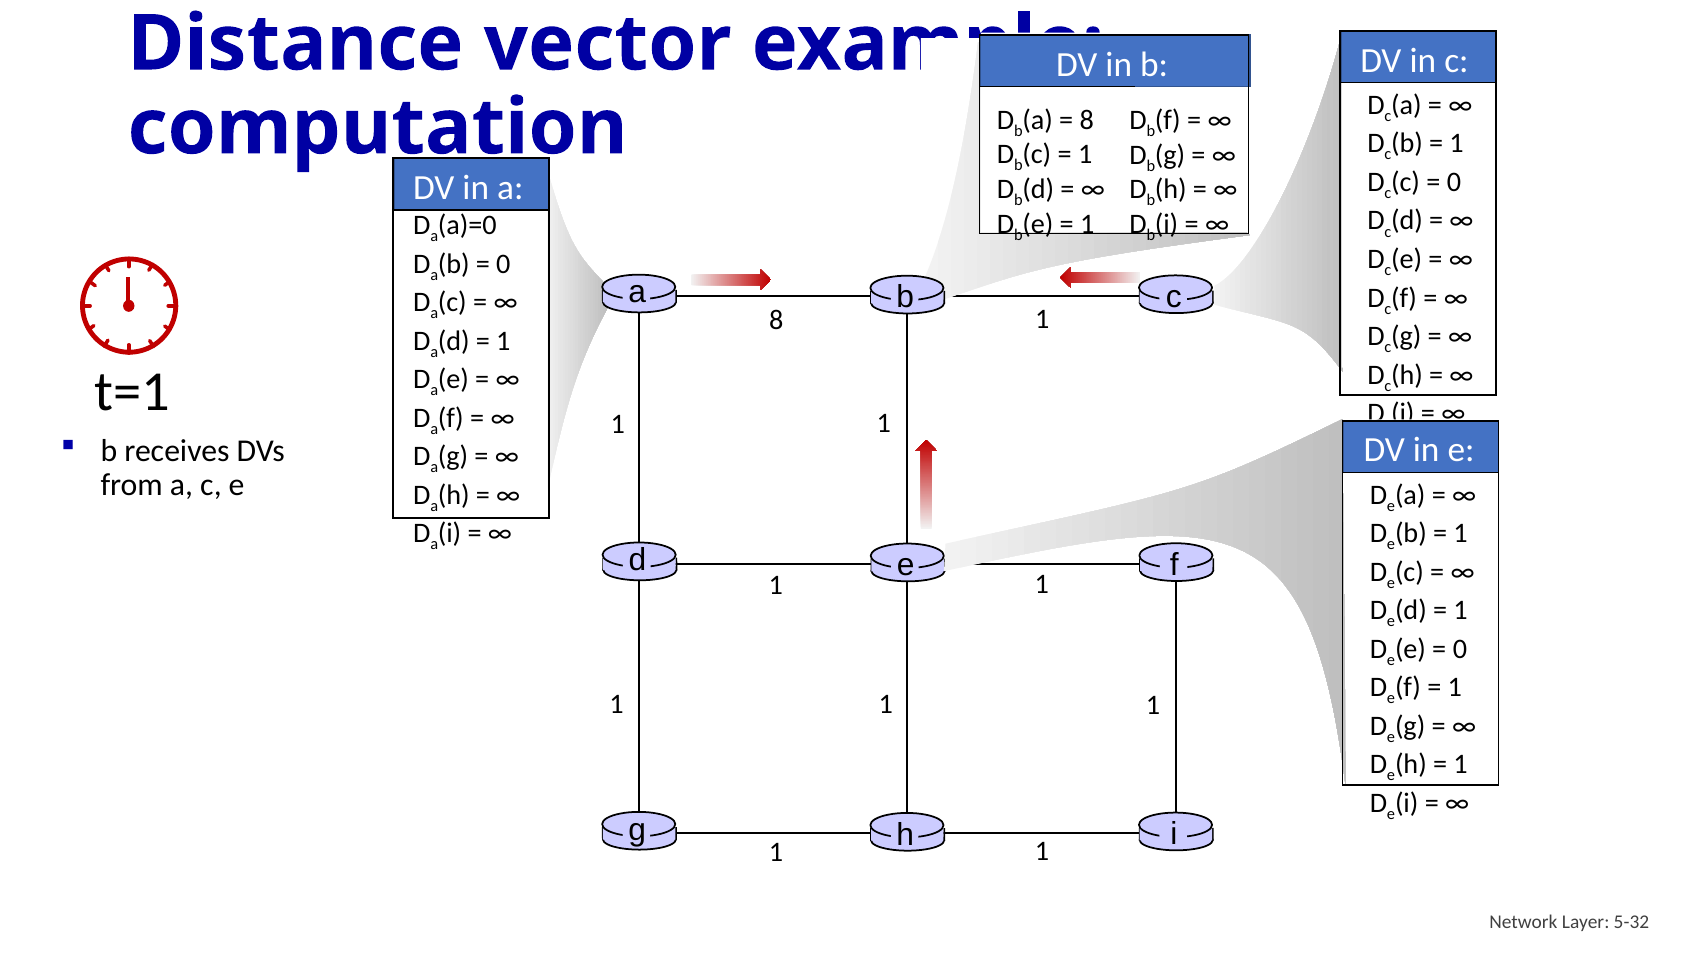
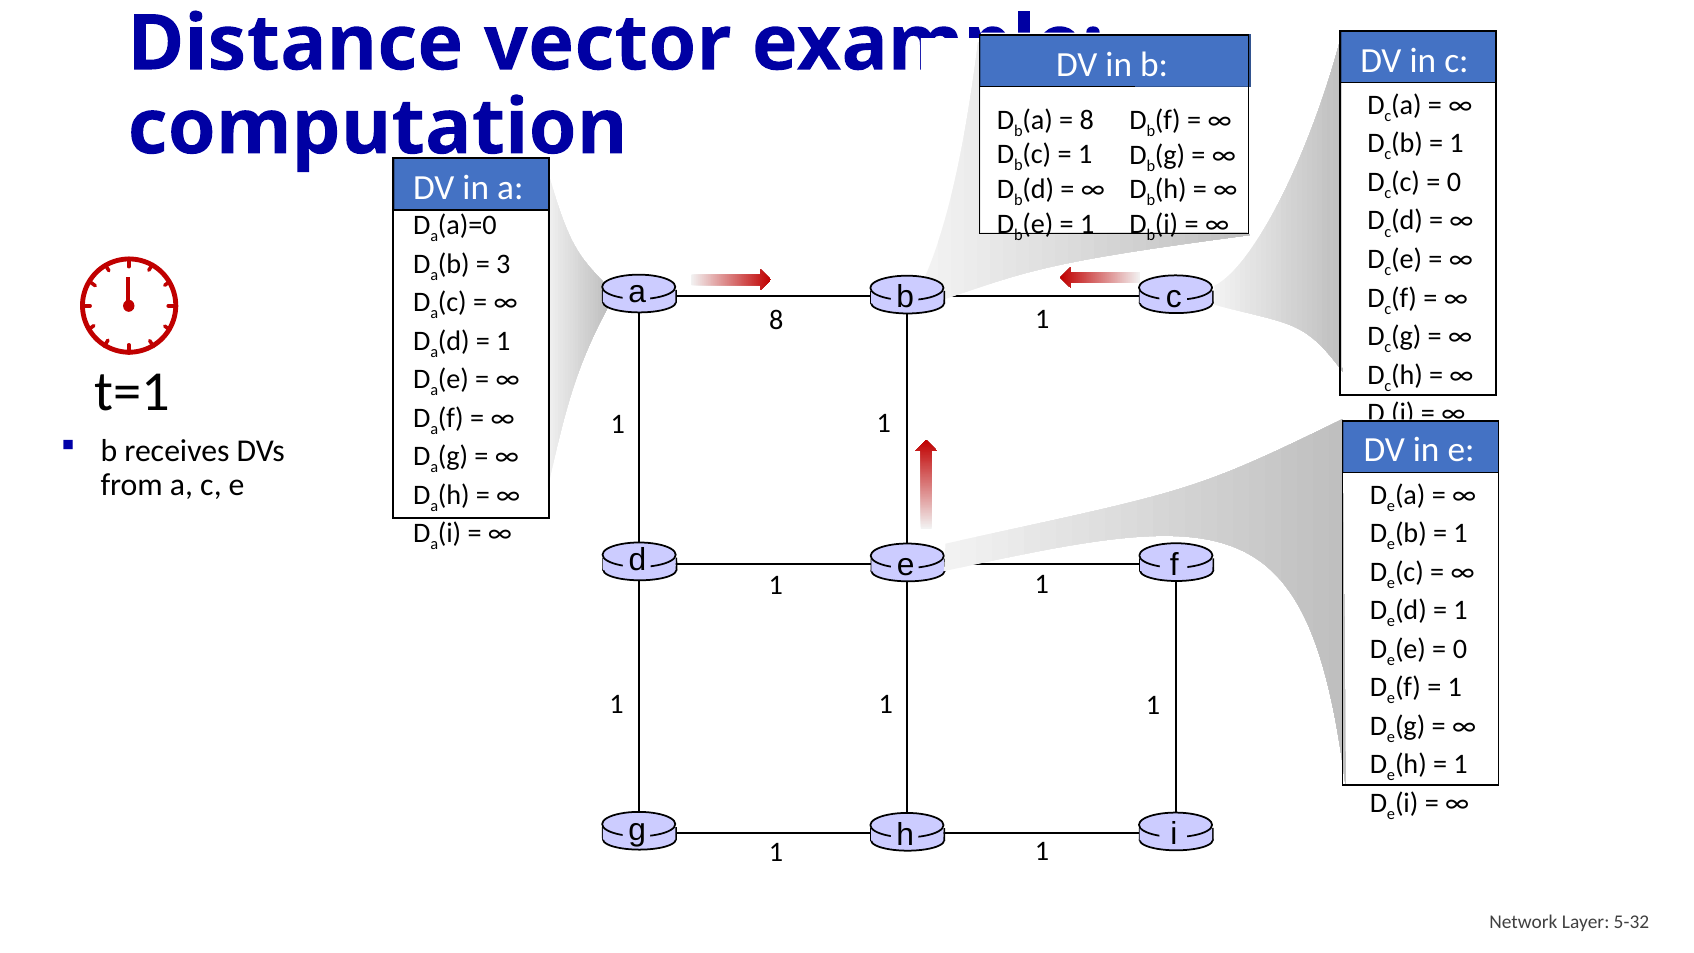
0: 0 -> 3 (503, 264)
